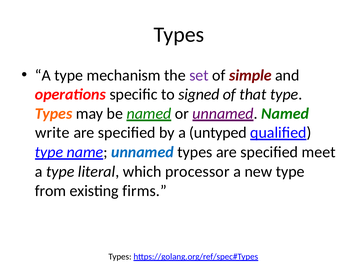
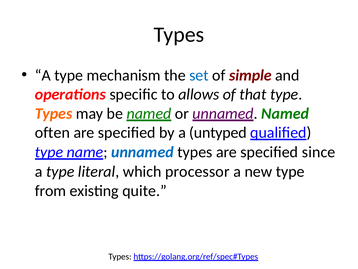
set colour: purple -> blue (199, 75)
signed: signed -> allows (199, 94)
write: write -> often (52, 132)
meet: meet -> since (319, 152)
firms: firms -> quite (145, 190)
